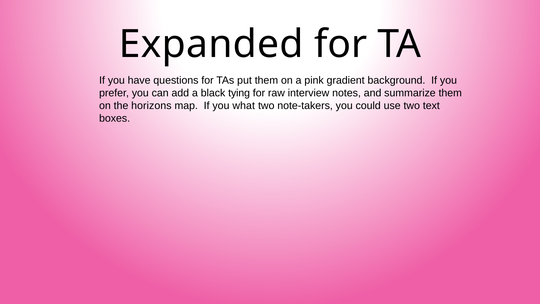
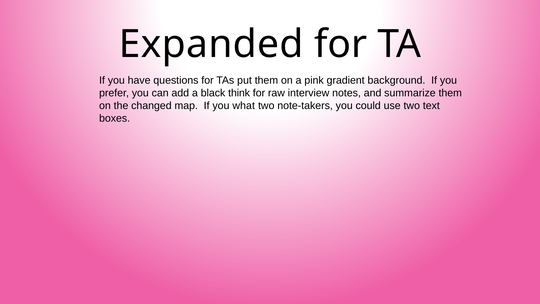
tying: tying -> think (239, 93)
horizons: horizons -> changed (151, 106)
